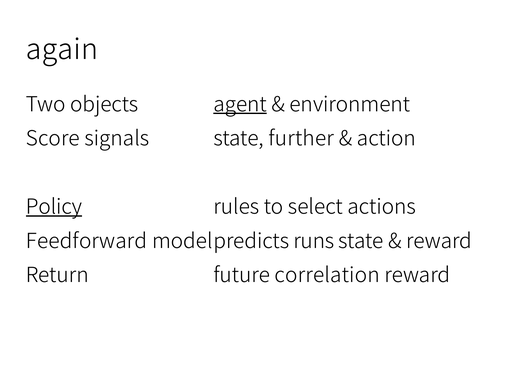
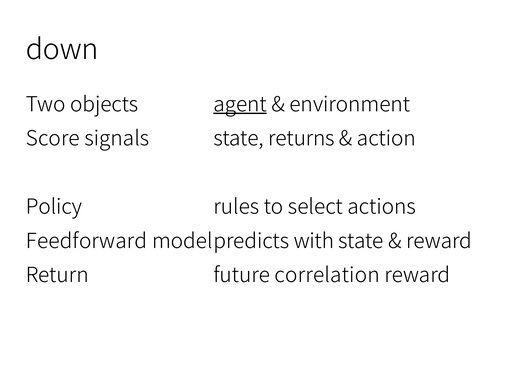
again: again -> down (62, 50)
further: further -> returns (301, 139)
Policy underline: present -> none (54, 207)
runs: runs -> with (314, 242)
